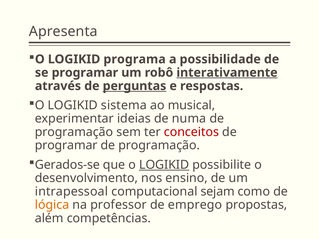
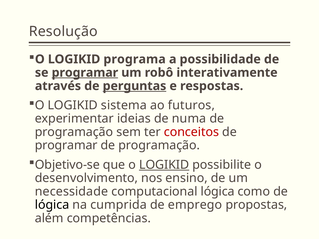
Apresenta: Apresenta -> Resolução (63, 32)
programar underline: none -> present (85, 73)
interativamente underline: present -> none (227, 73)
musical: musical -> futuros (191, 105)
Gerados-se: Gerados-se -> Objetivo-se (67, 165)
intrapessoal: intrapessoal -> necessidade (71, 192)
computacional sejam: sejam -> lógica (218, 192)
lógica colour: orange -> black (52, 205)
professor: professor -> cumprida (119, 205)
